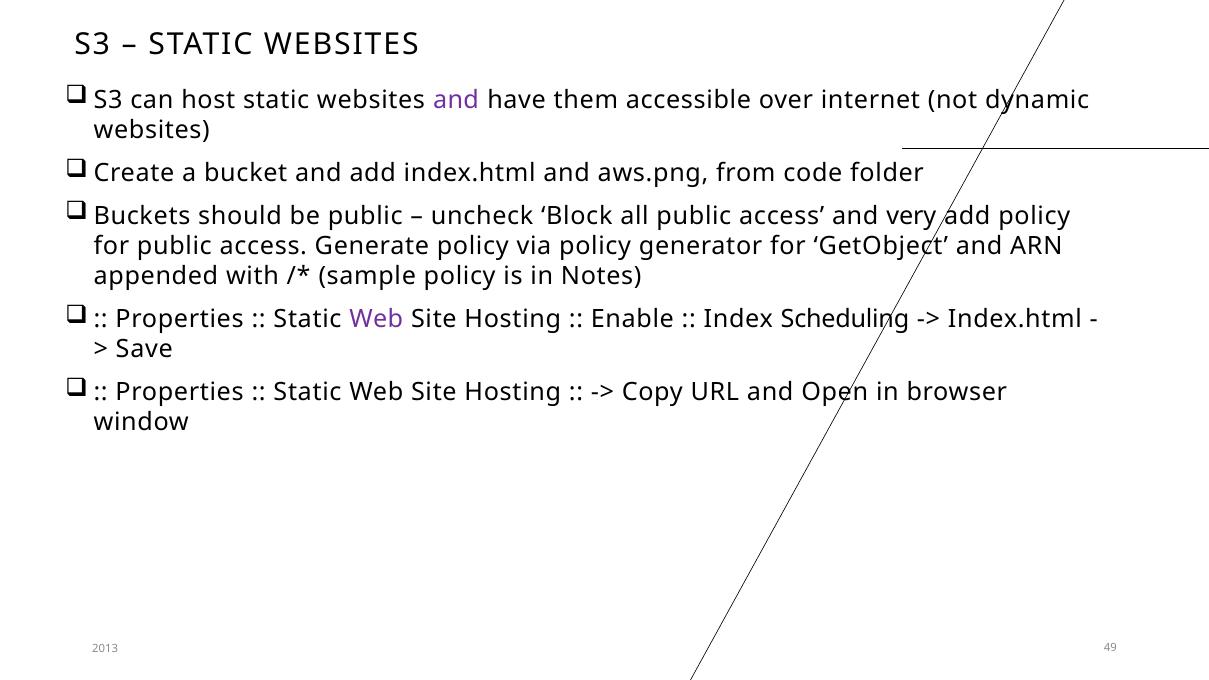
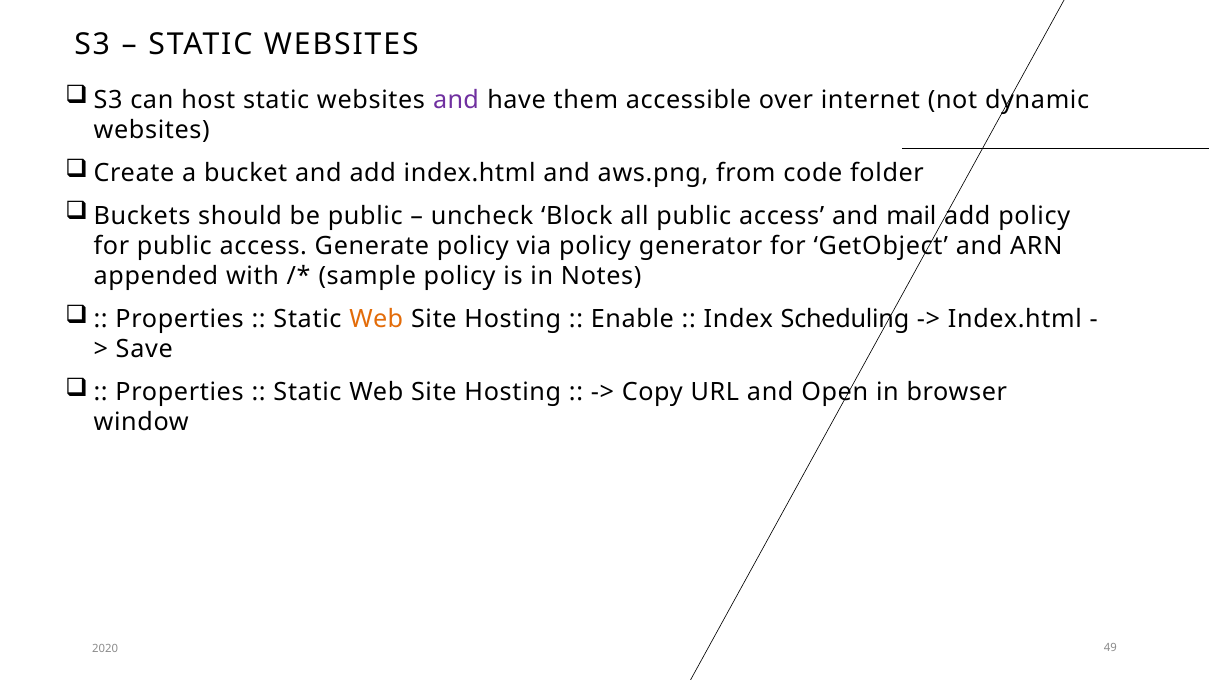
very: very -> mail (911, 216)
Web colour: purple -> orange (376, 319)
2013: 2013 -> 2020 (105, 649)
